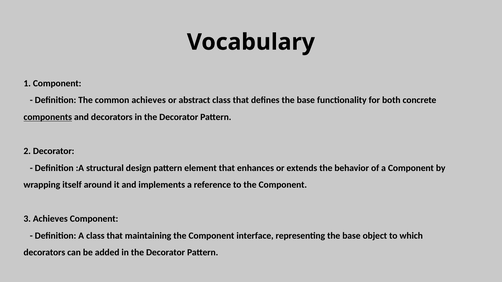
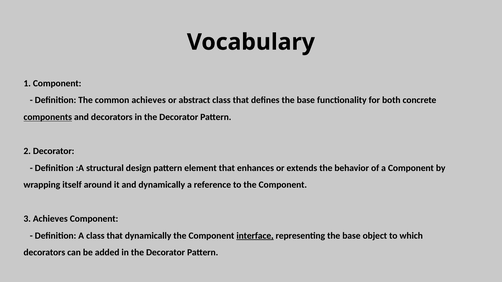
and implements: implements -> dynamically (162, 185)
that maintaining: maintaining -> dynamically (148, 236)
interface underline: none -> present (255, 236)
